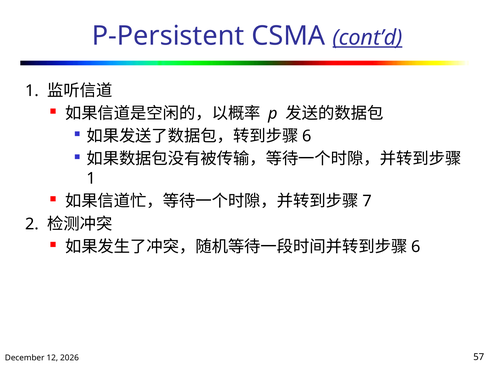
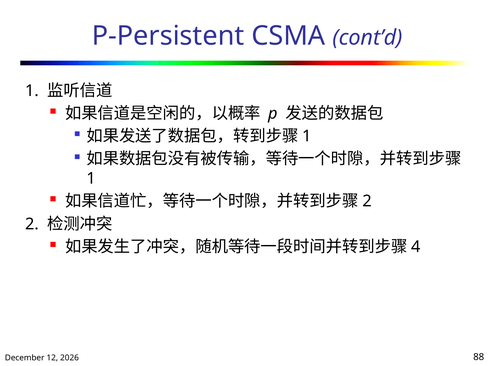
cont’d underline: present -> none (368, 38)
6: 6 -> 1 (307, 136)
7: 7 -> 2 (367, 202)
6: 6 -> 4 (416, 247)
57: 57 -> 88 (479, 358)
